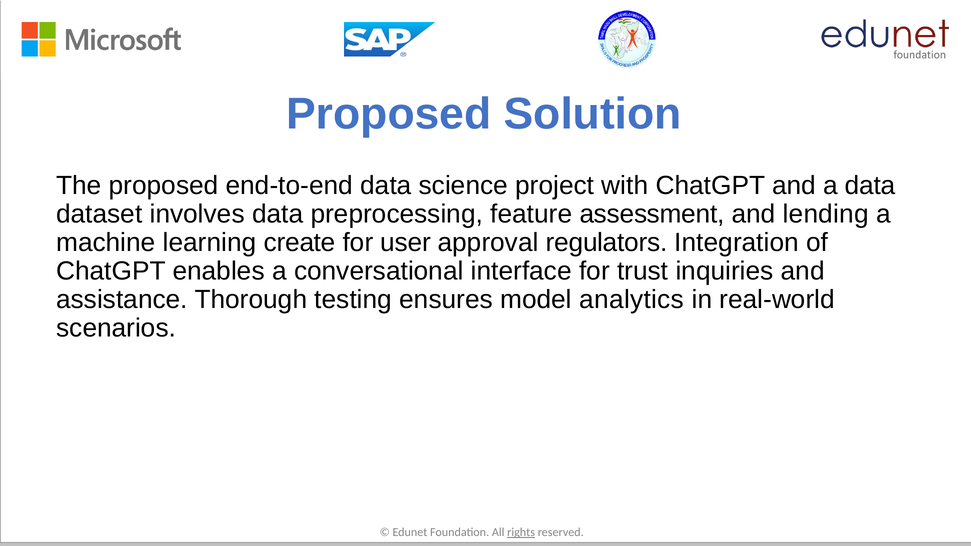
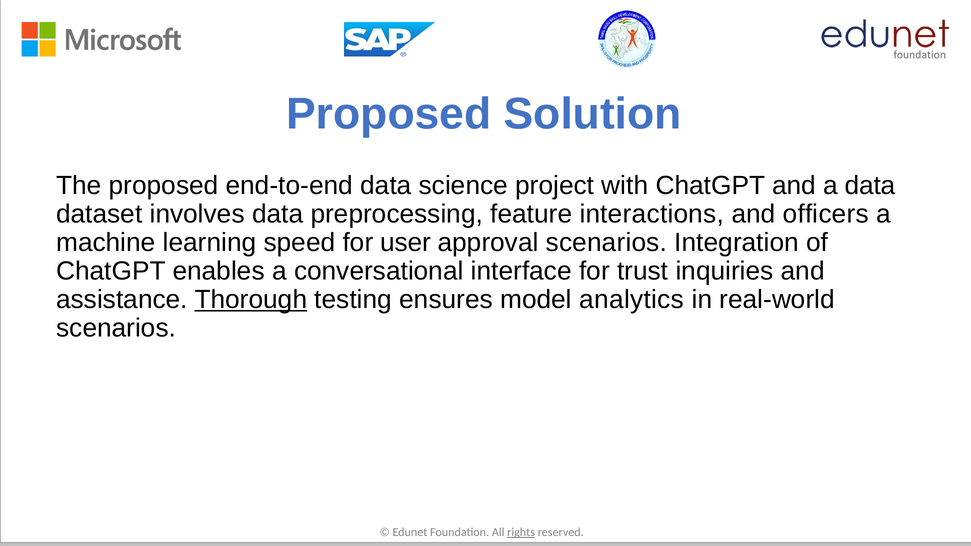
assessment: assessment -> interactions (652, 214)
lending: lending -> officers (826, 214)
create: create -> speed (300, 243)
approval regulators: regulators -> scenarios (606, 243)
Thorough underline: none -> present (251, 300)
